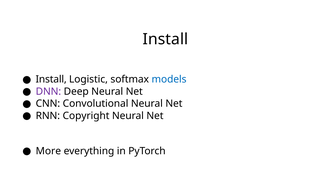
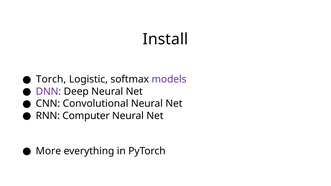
Install: Install -> Torch (51, 79)
models colour: blue -> purple (169, 79)
Copyright: Copyright -> Computer (86, 116)
